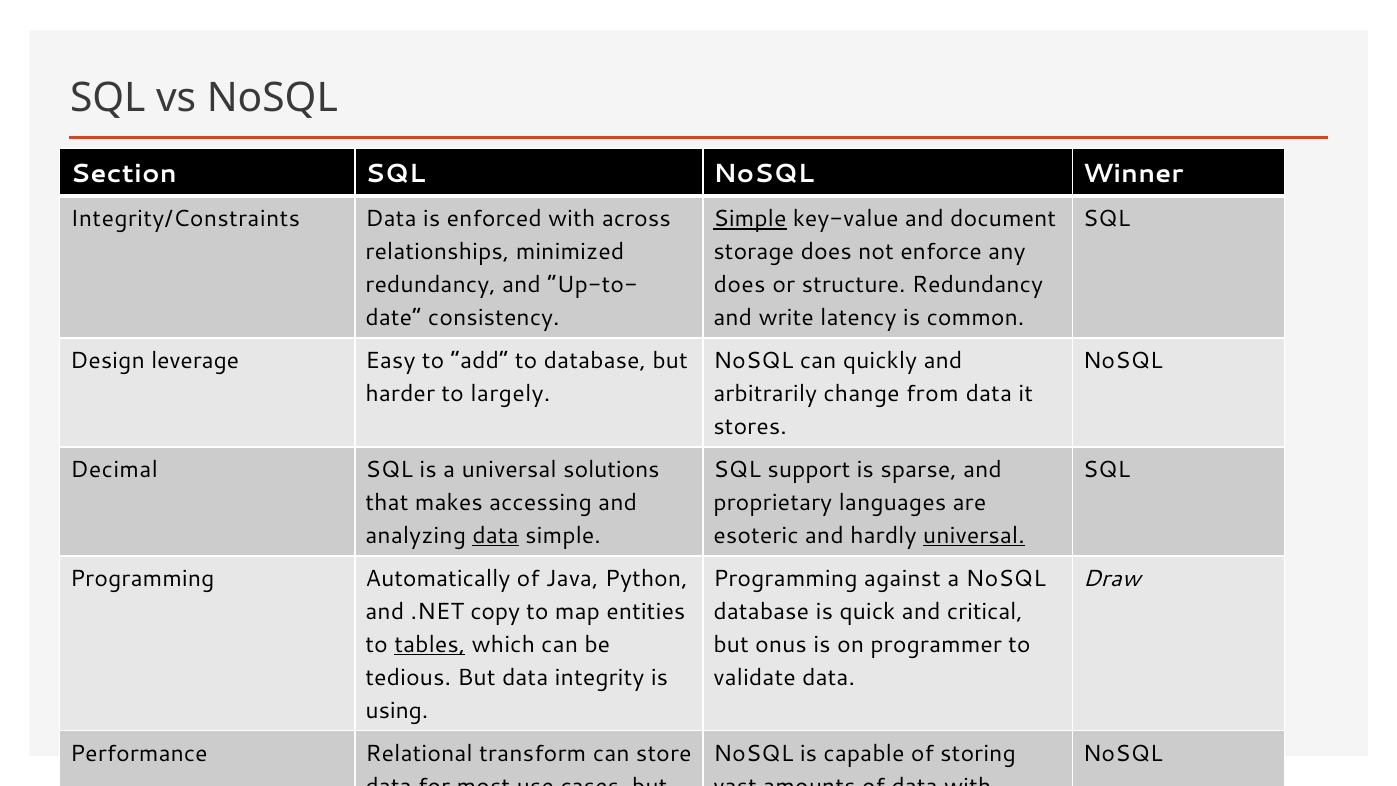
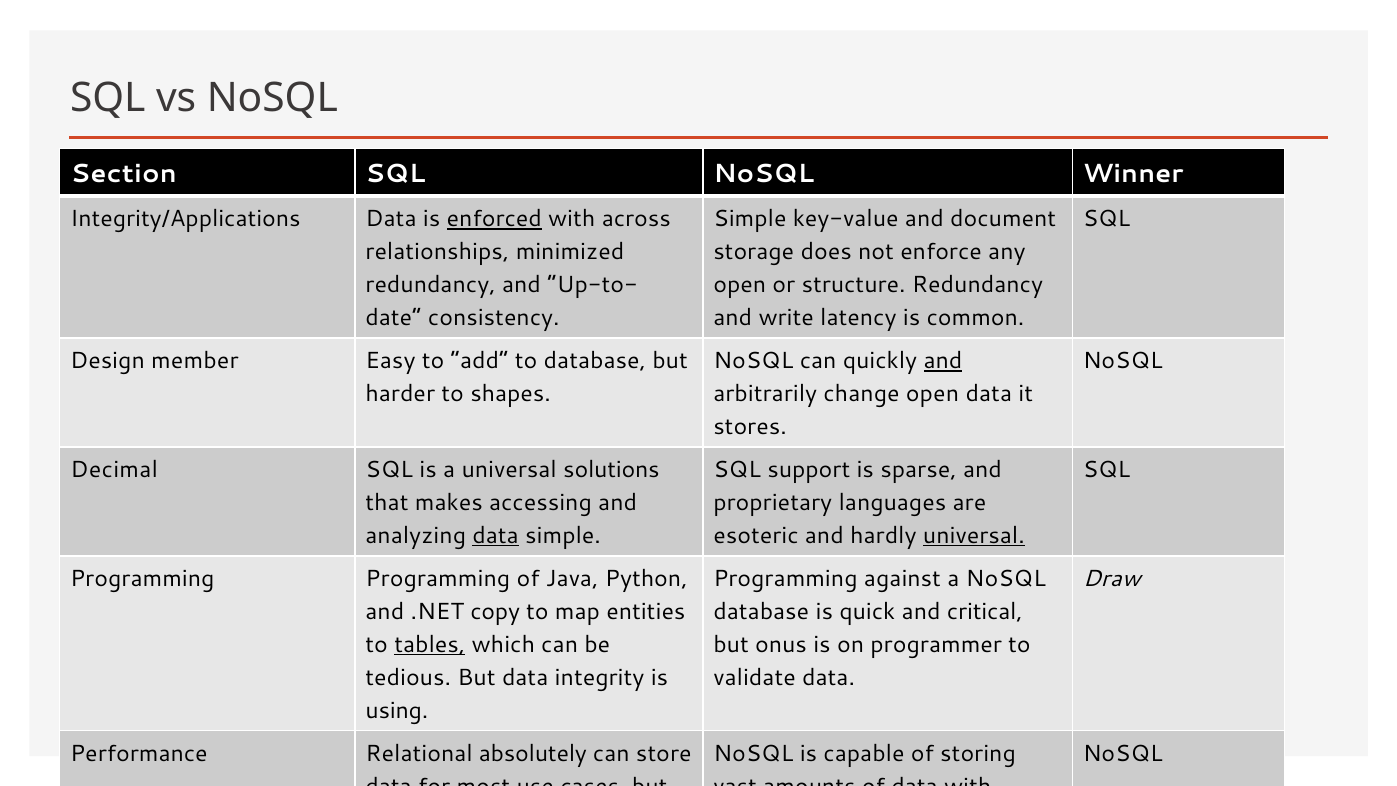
Integrity/Constraints: Integrity/Constraints -> Integrity/Applications (185, 219)
enforced underline: none -> present (494, 219)
Simple underline: present -> none (750, 219)
does: does -> open (740, 285)
leverage: leverage -> member (195, 361)
and underline: none -> present (943, 361)
largely: largely -> shapes (511, 394)
change from: from -> open (933, 394)
Programming Automatically: Automatically -> Programming (438, 579)
transform: transform -> absolutely (533, 754)
